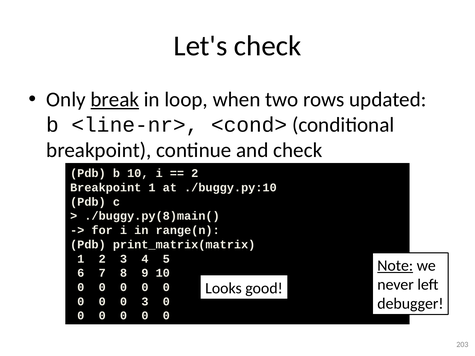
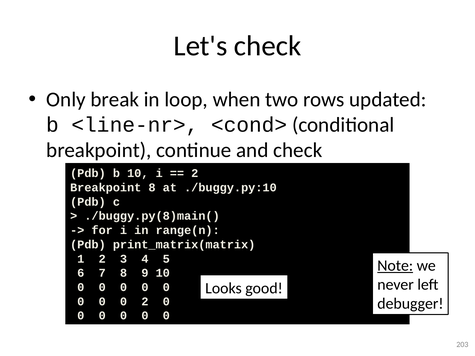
break underline: present -> none (115, 100)
Breakpoint 1: 1 -> 8 (152, 188)
0 3: 3 -> 2 (145, 302)
